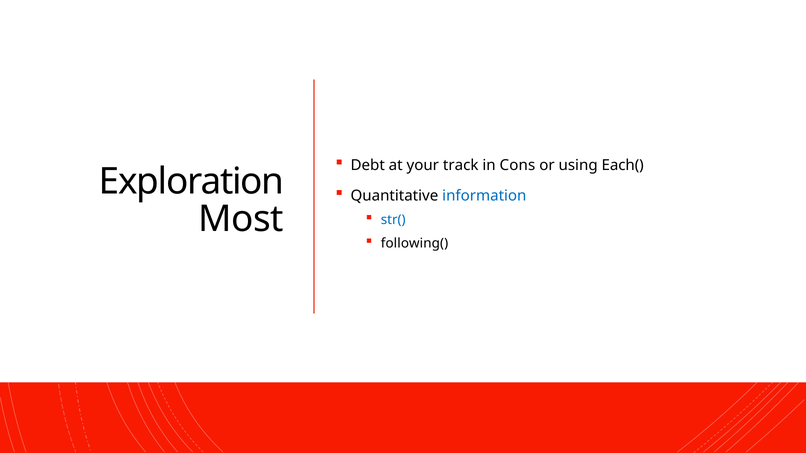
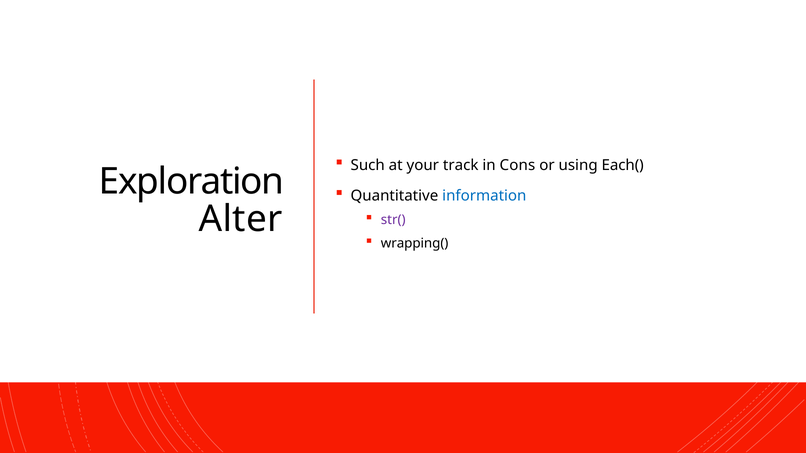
Debt: Debt -> Such (368, 166)
Most: Most -> Alter (241, 219)
str( colour: blue -> purple (393, 220)
following(: following( -> wrapping( (415, 244)
